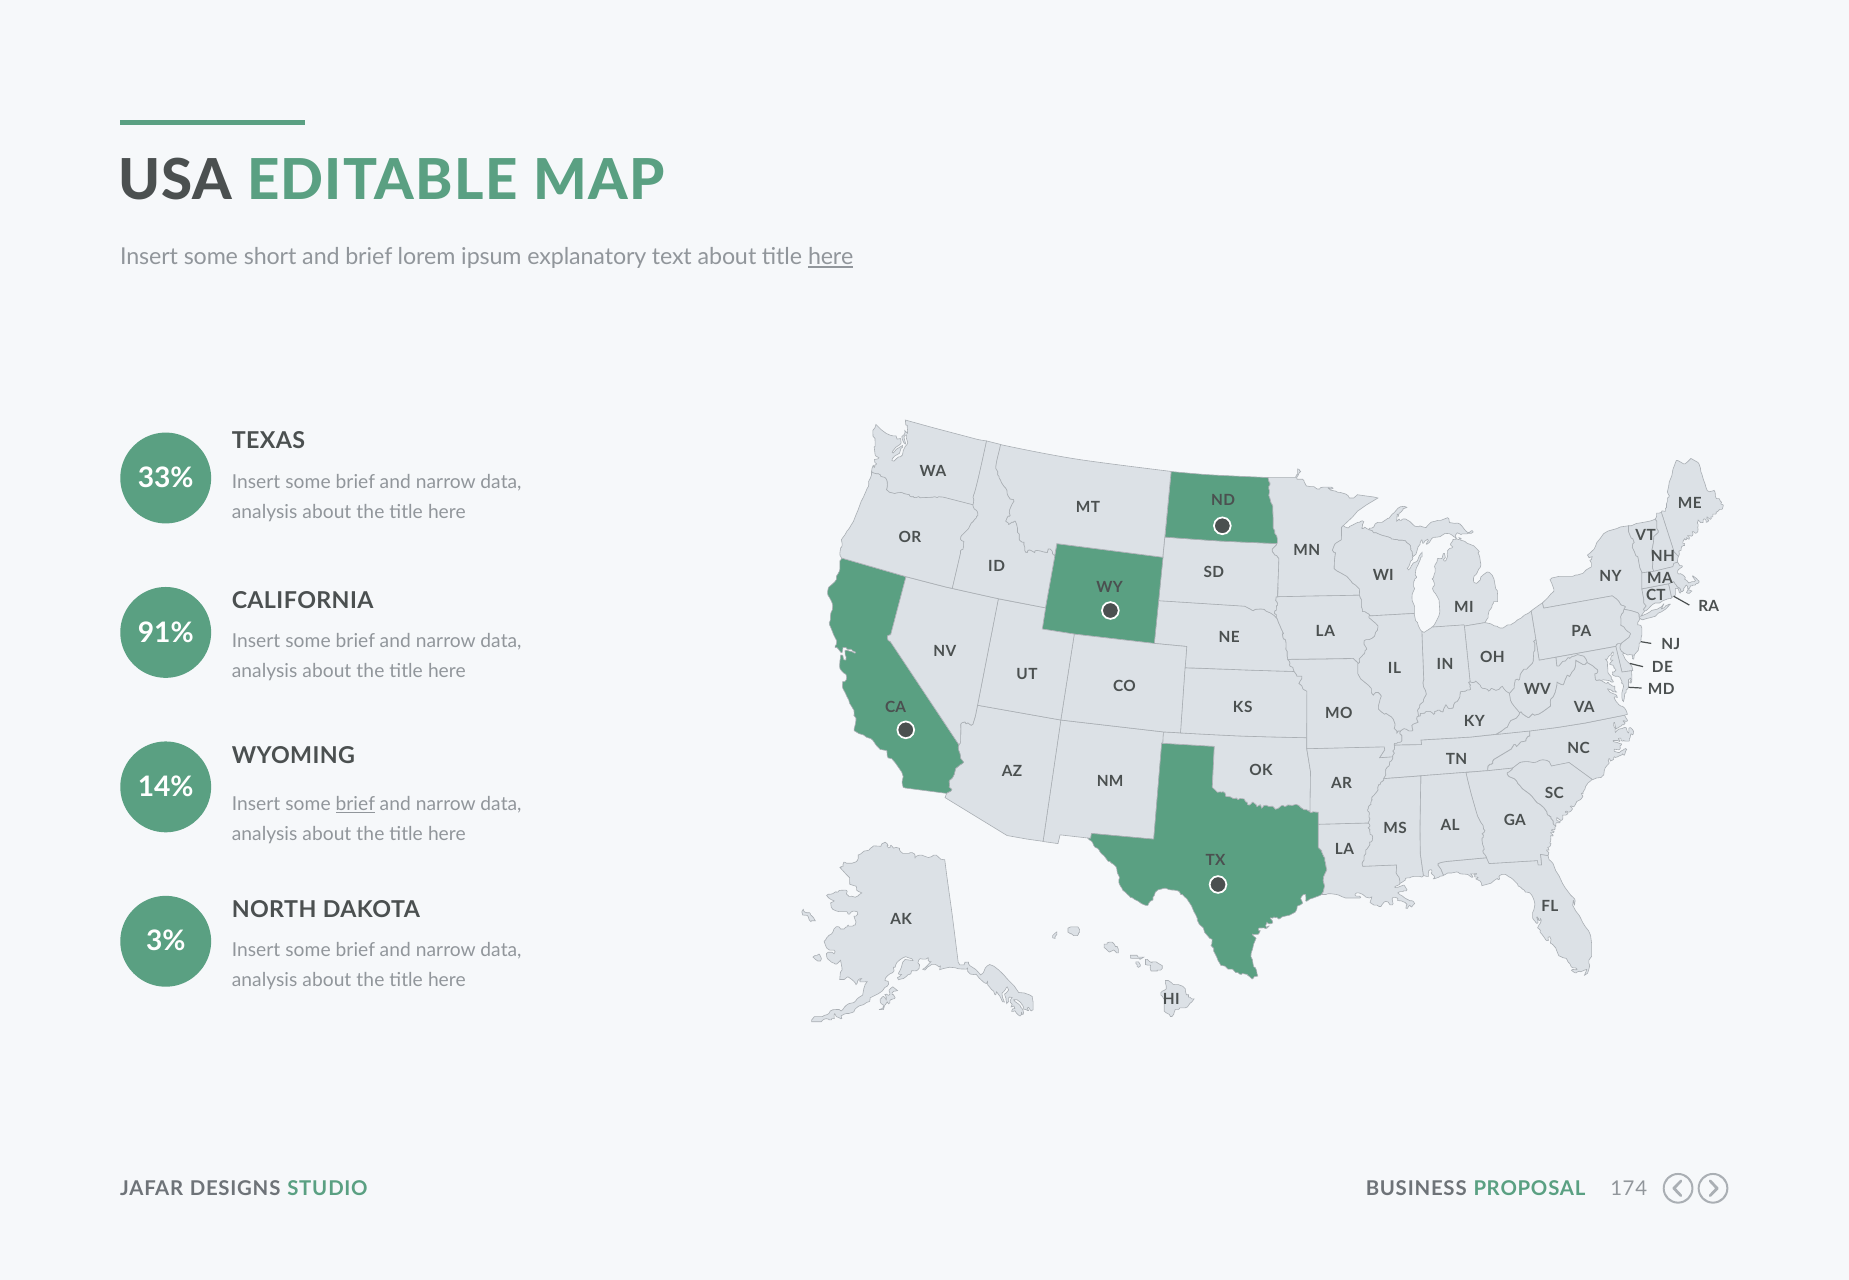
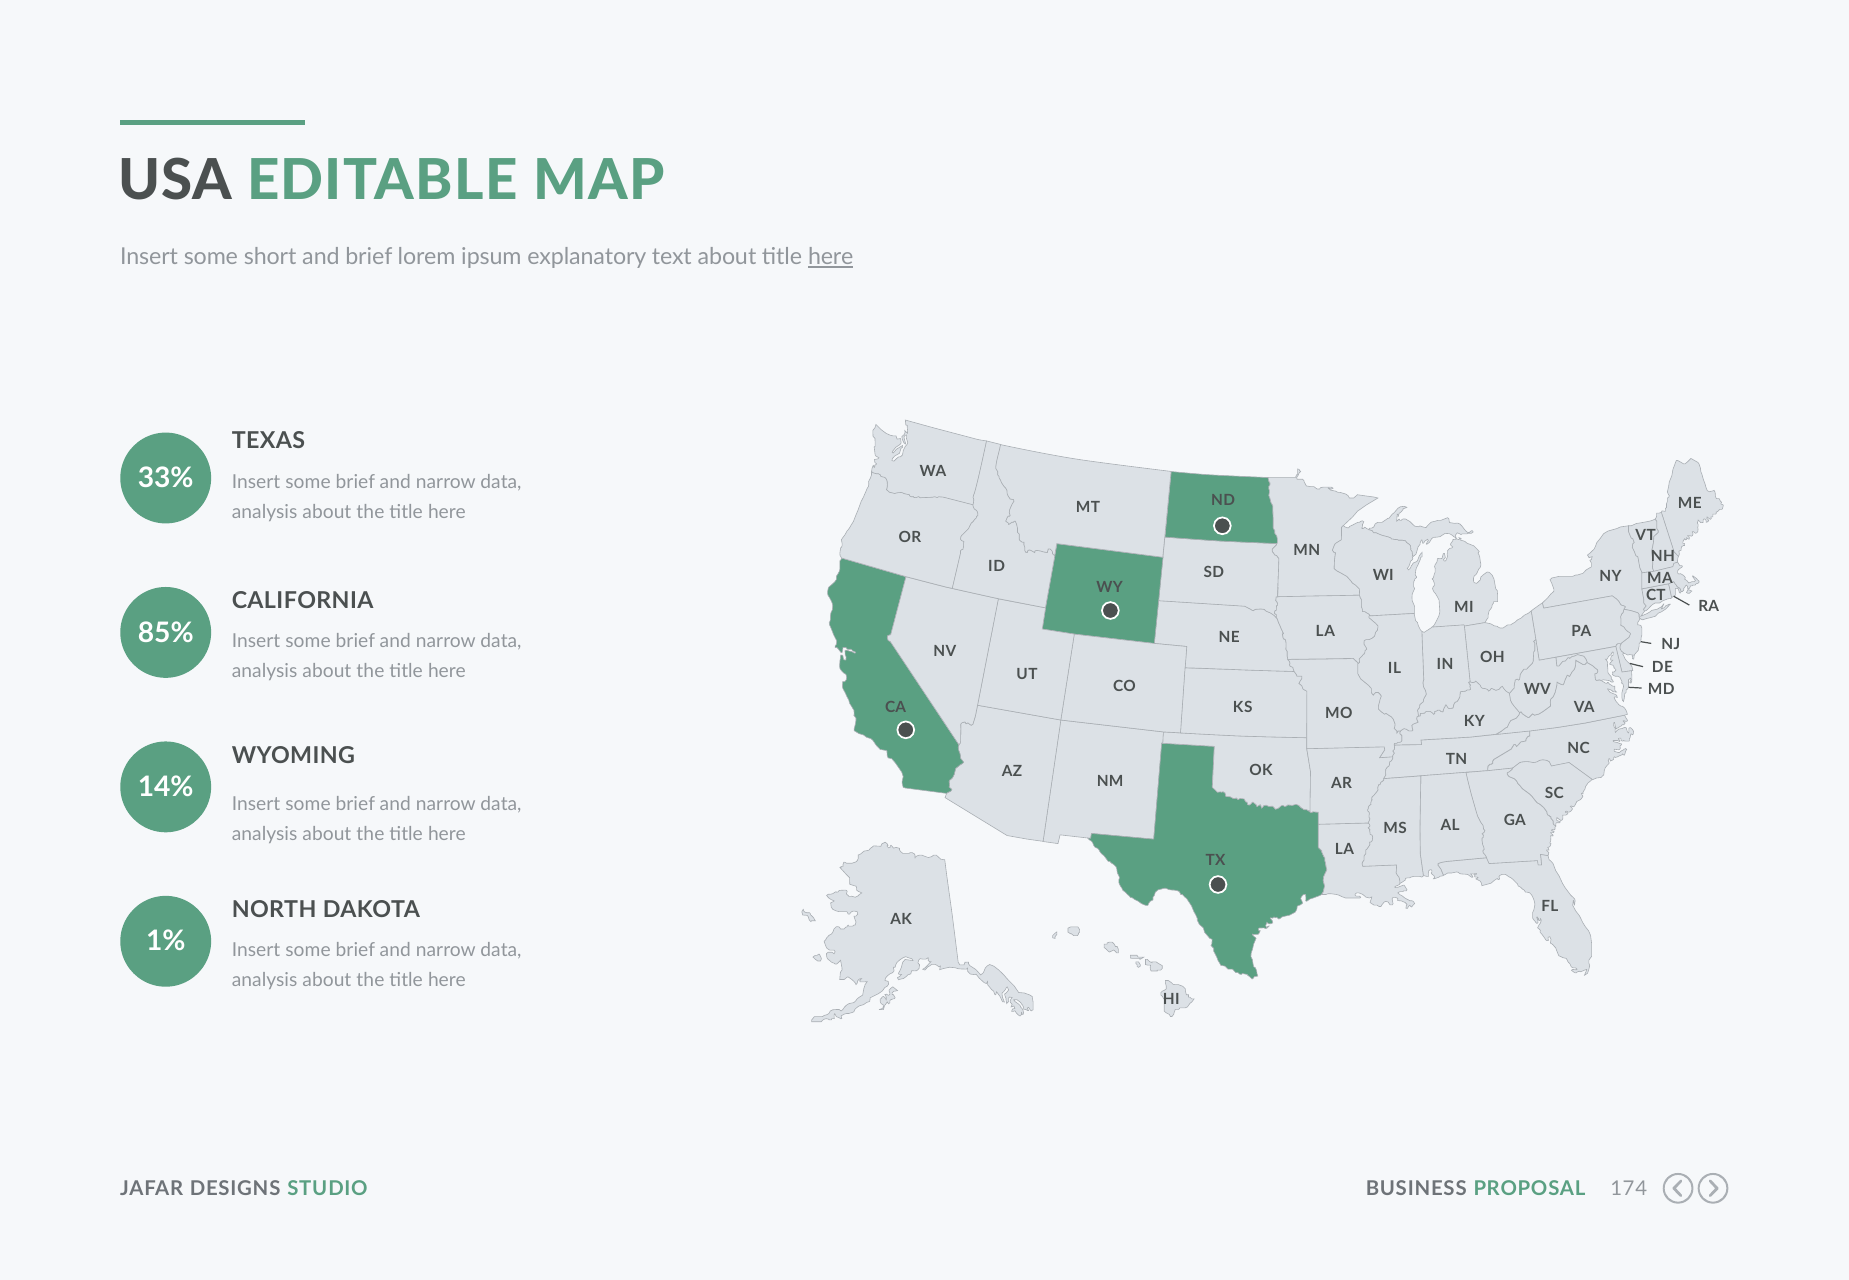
91%: 91% -> 85% (166, 633)
brief underline: present -> none (355, 804)
3%: 3% -> 1% (166, 942)
